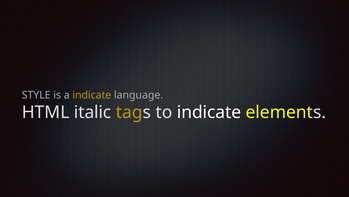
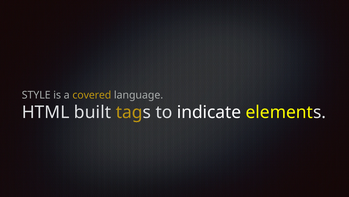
a indicate: indicate -> covered (92, 95)
italic: italic -> built (93, 112)
